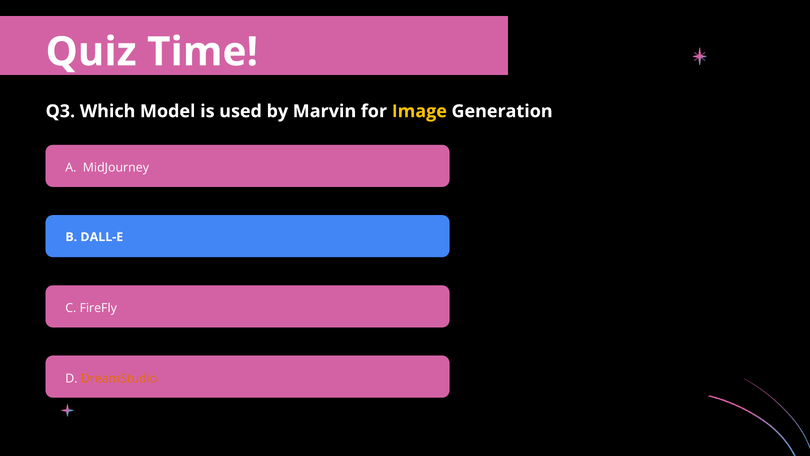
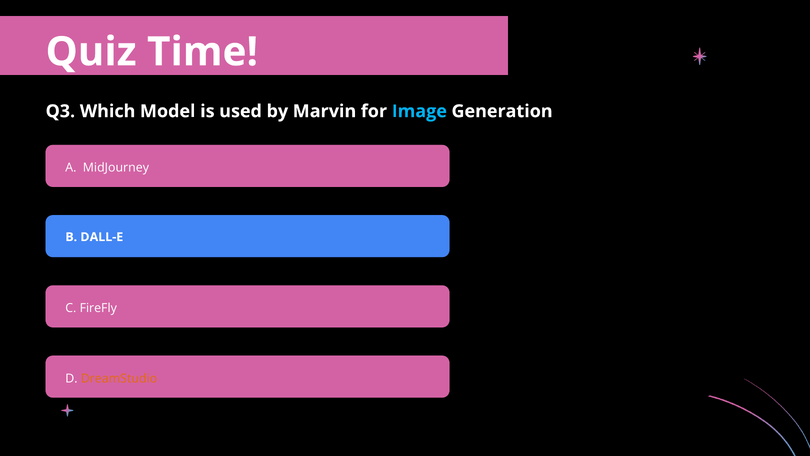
Image colour: yellow -> light blue (419, 111)
